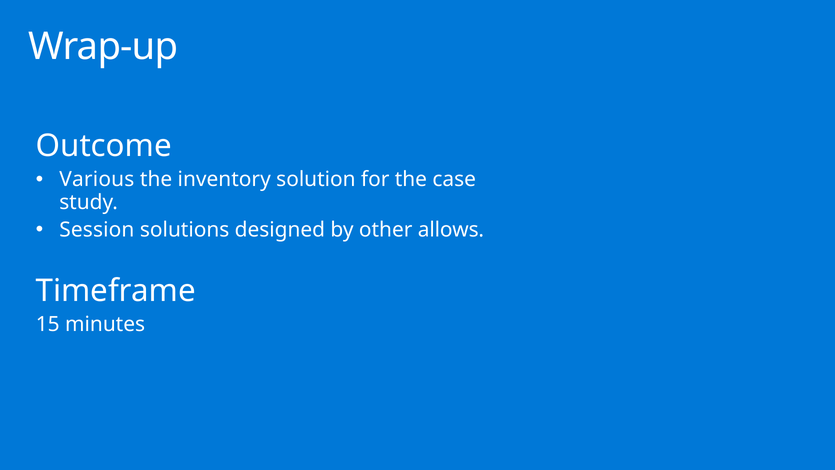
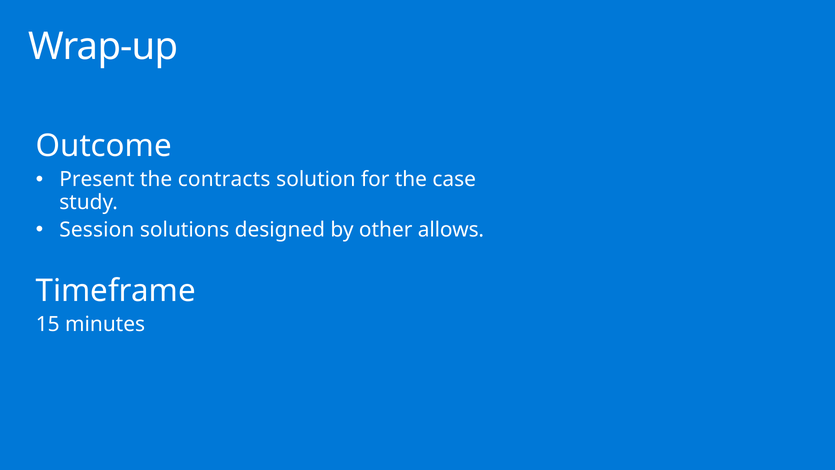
Various: Various -> Present (97, 179)
inventory: inventory -> contracts (224, 179)
